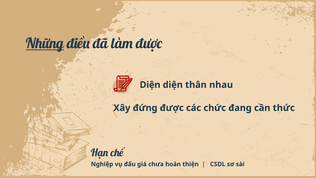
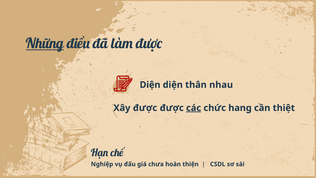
Xây đứng: đứng -> được (145, 108)
các underline: none -> present (194, 108)
đang: đang -> hang (240, 108)
thức: thức -> thiệt (284, 108)
